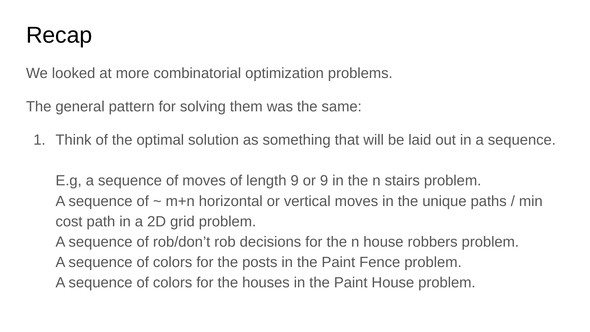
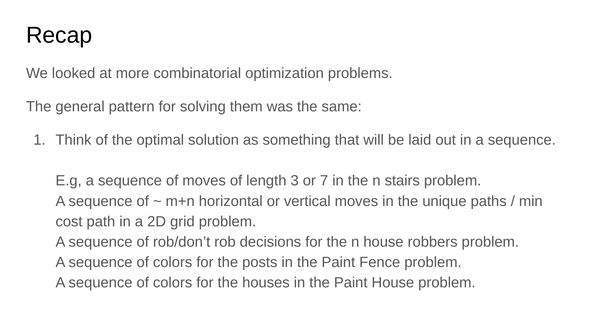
length 9: 9 -> 3 (295, 181)
or 9: 9 -> 7 (324, 181)
